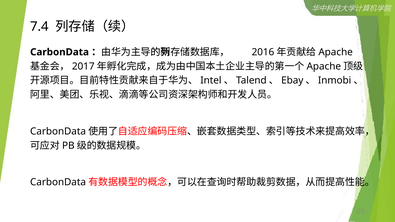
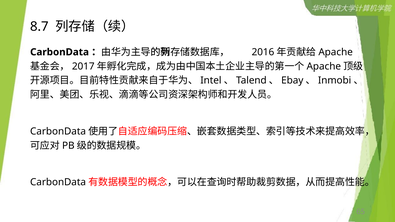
7.4: 7.4 -> 8.7 (39, 27)
